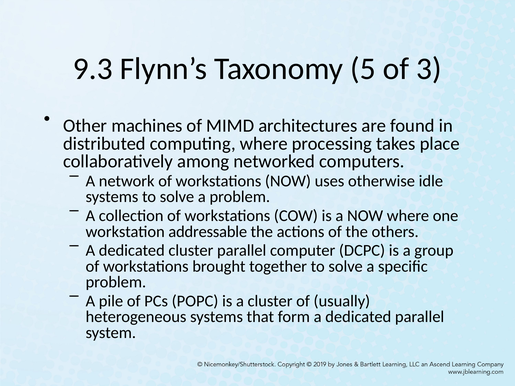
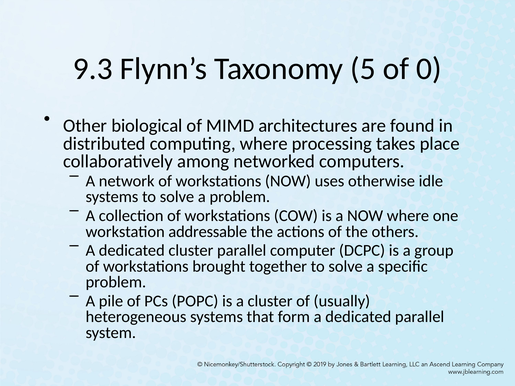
3: 3 -> 0 (429, 69)
machines: machines -> biological (147, 126)
